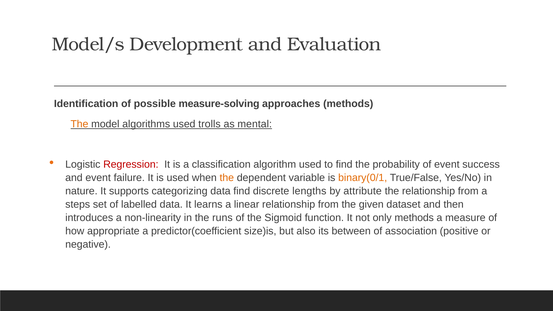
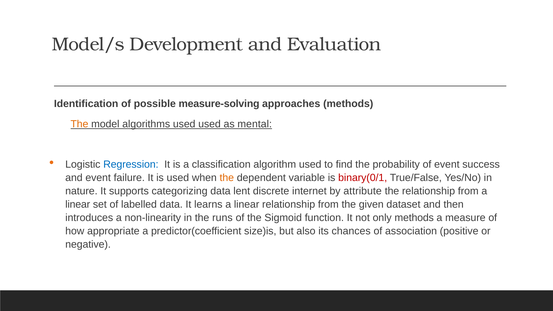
used trolls: trolls -> used (210, 124)
Regression colour: red -> blue (131, 164)
binary(0/1 colour: orange -> red (363, 178)
data find: find -> lent (242, 191)
lengths: lengths -> internet (309, 191)
steps: steps -> linear (78, 204)
between: between -> chances (351, 231)
